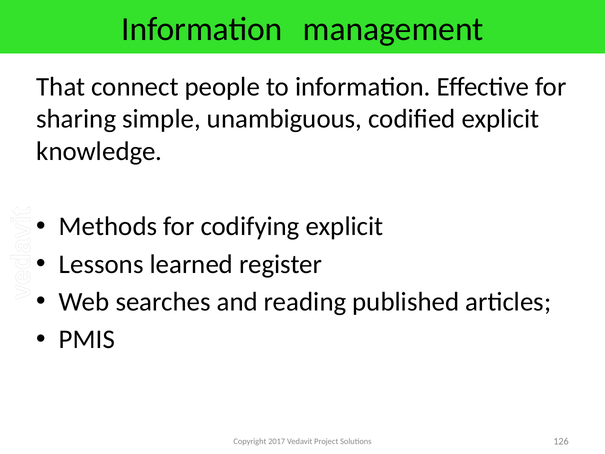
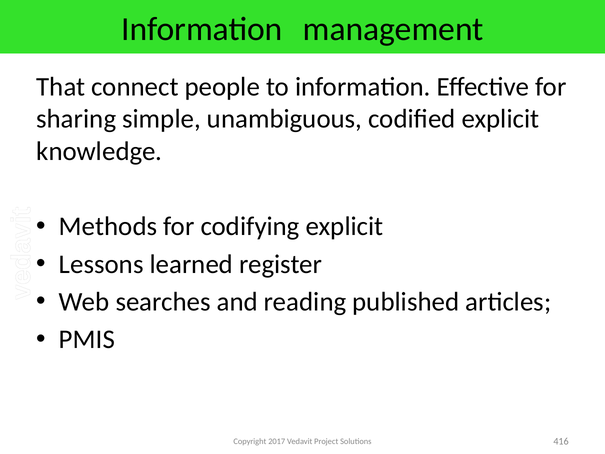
126: 126 -> 416 (561, 441)
